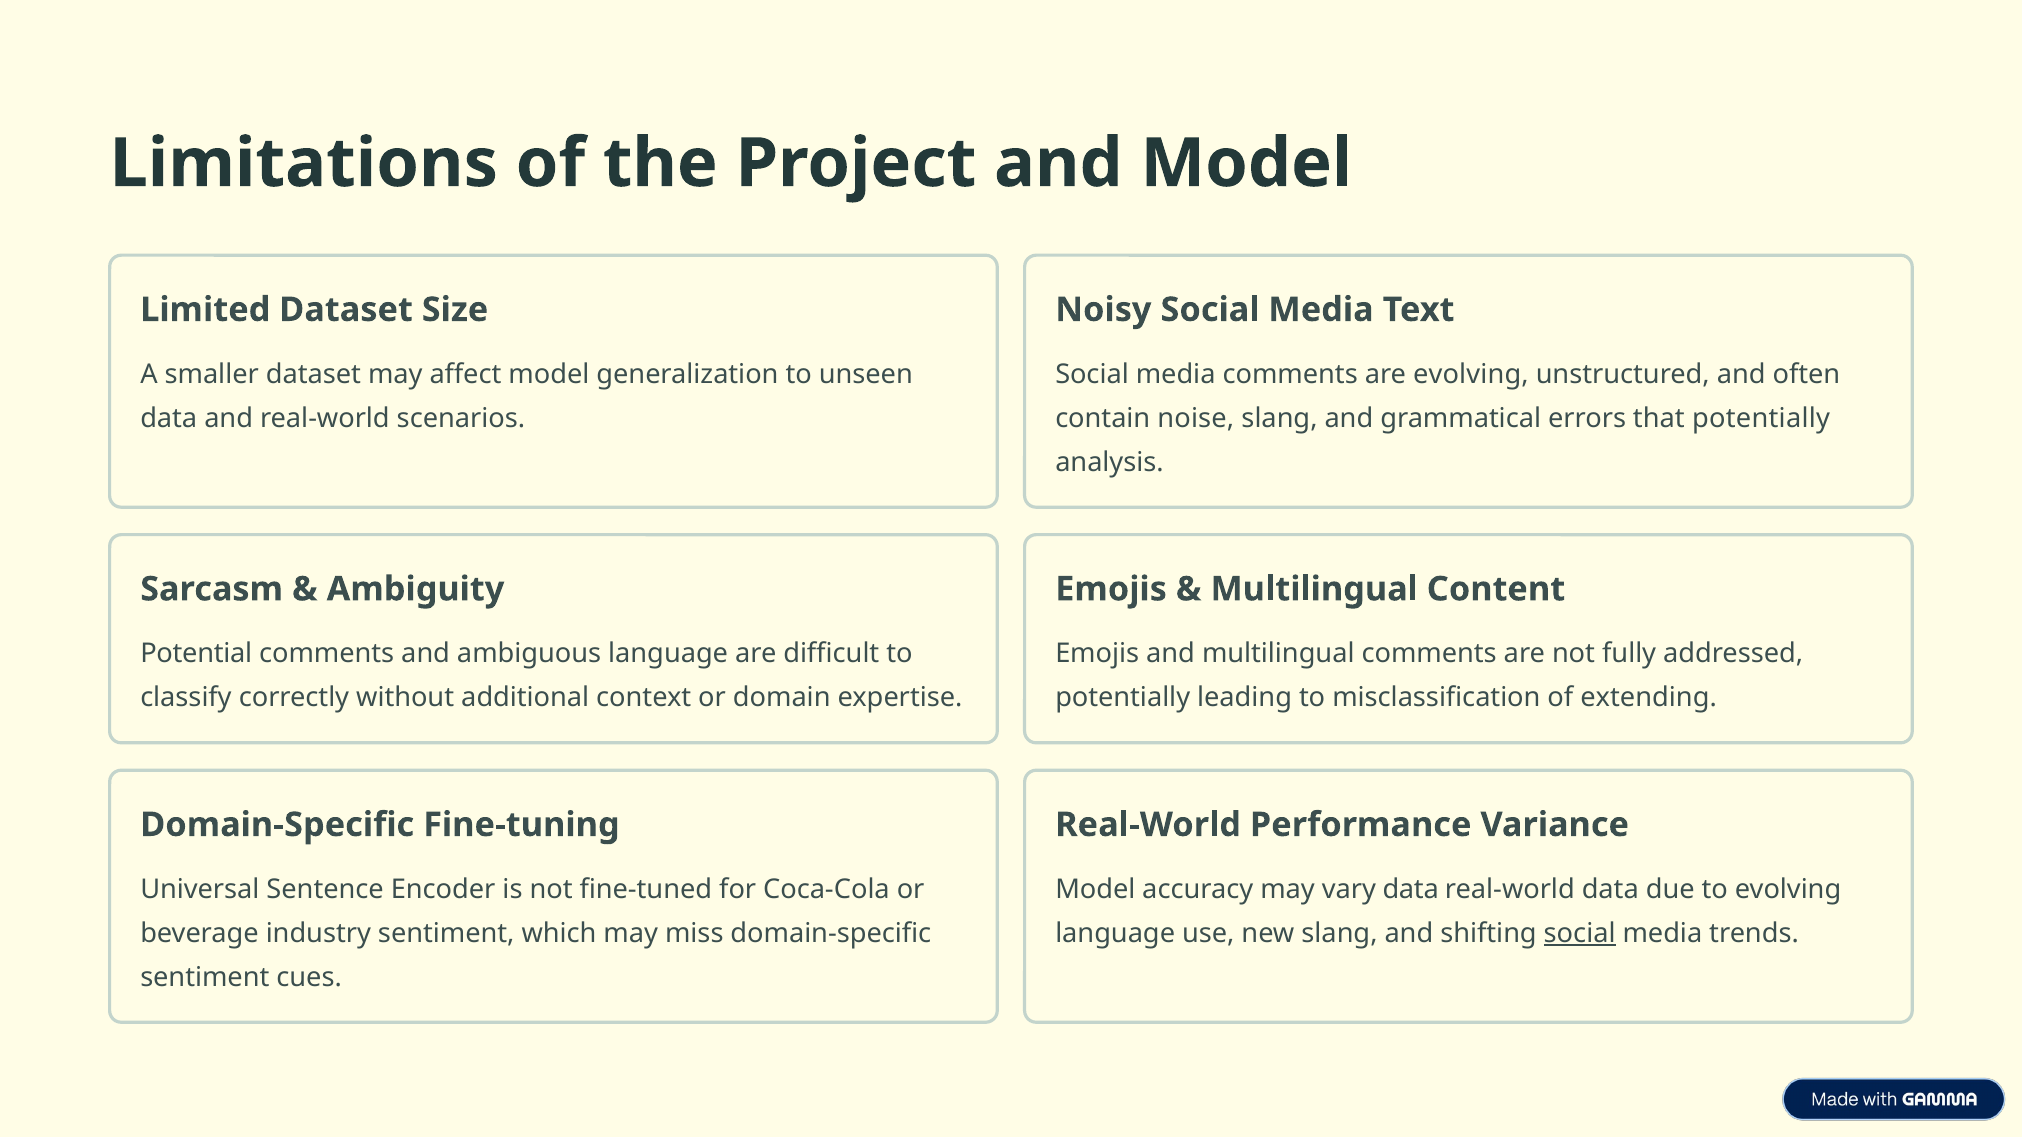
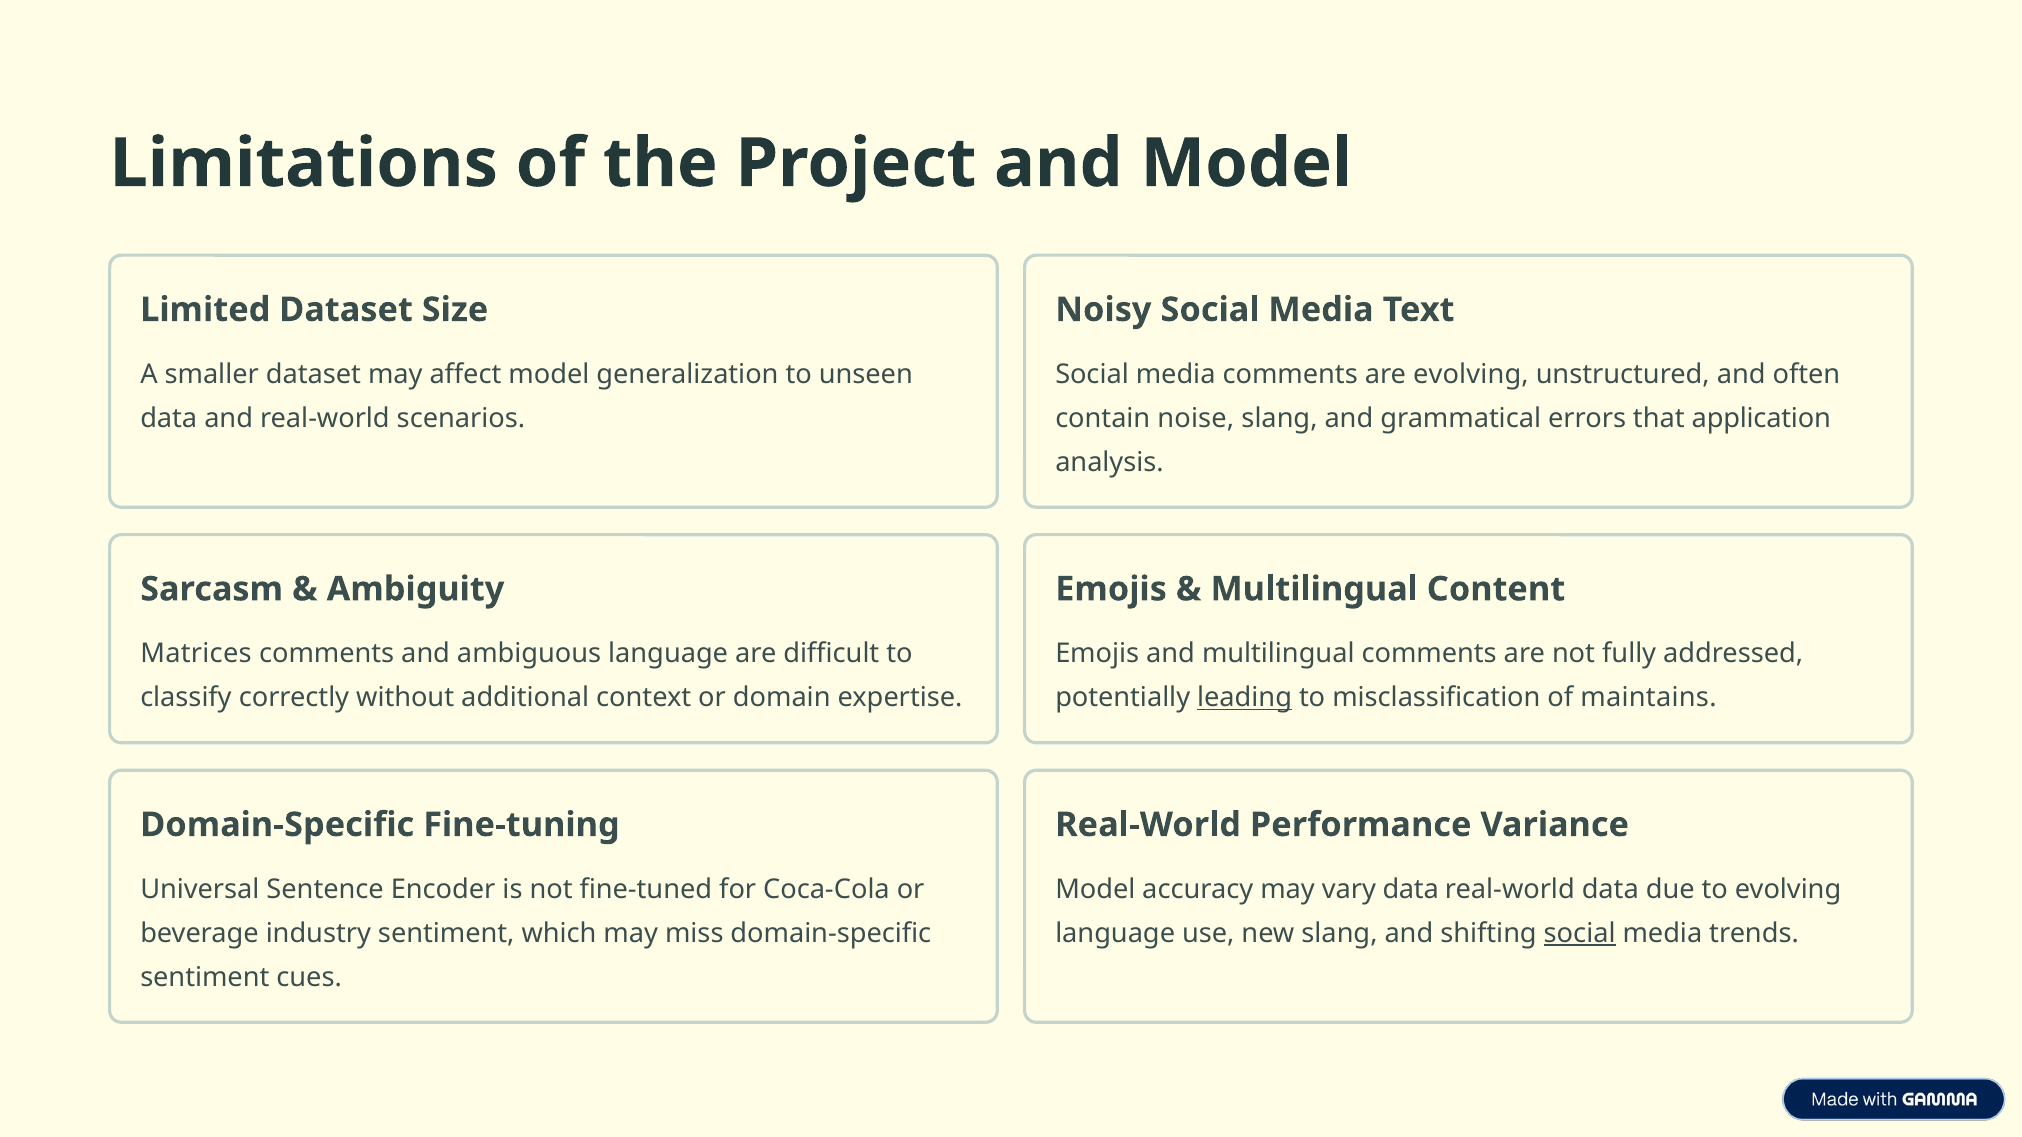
that potentially: potentially -> application (1761, 419)
Potential: Potential -> Matrices (196, 654)
leading underline: none -> present (1245, 698)
extending: extending -> maintains (1648, 698)
